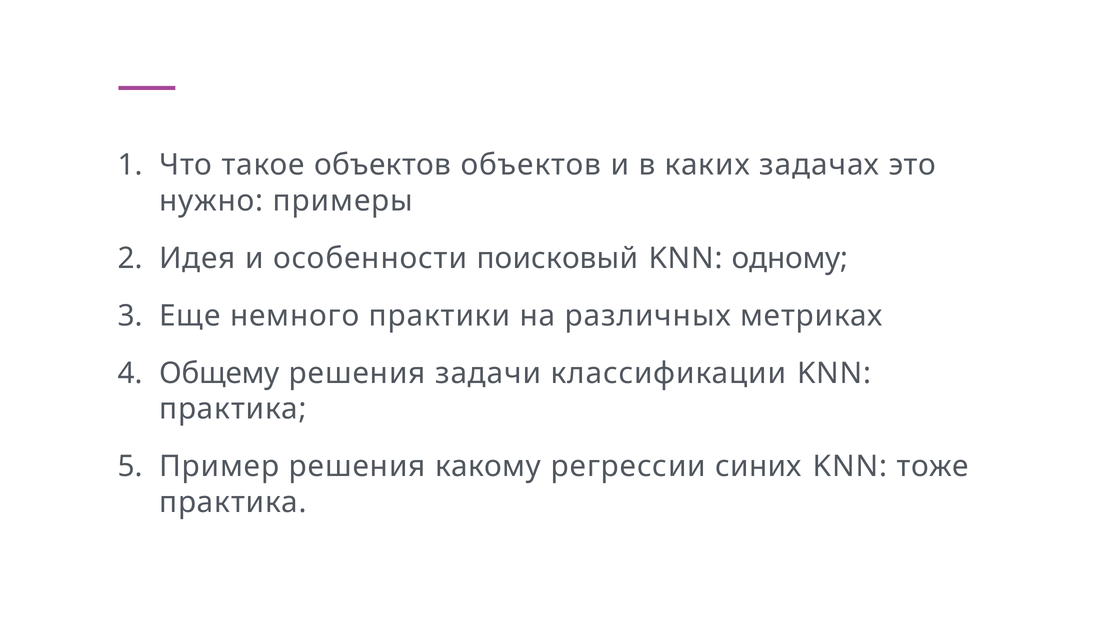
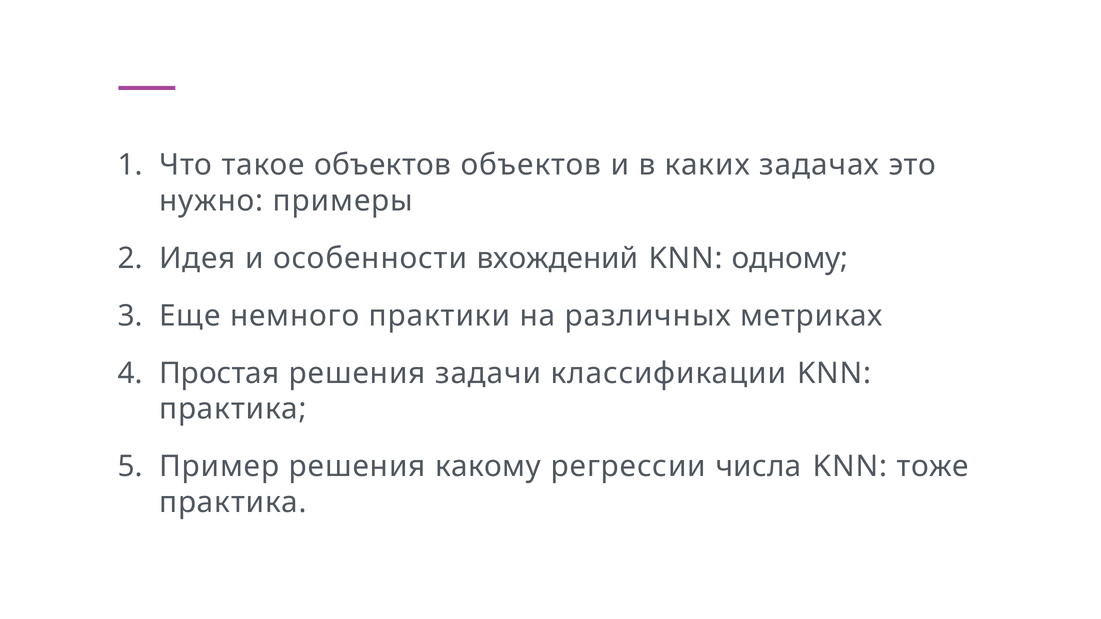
поисковый: поисковый -> вхождений (557, 258)
Общему: Общему -> Простая (219, 374)
синих: синих -> числа (759, 467)
